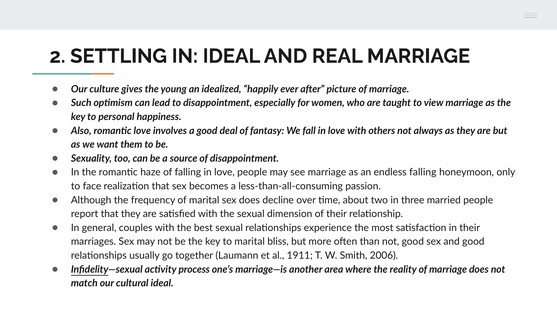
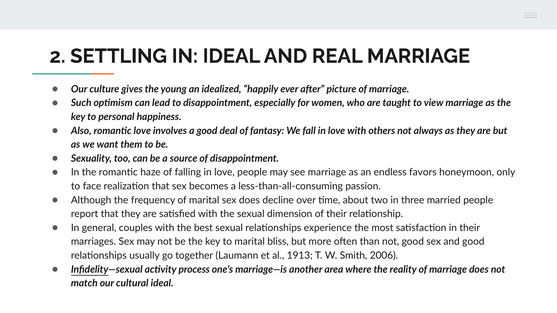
endless falling: falling -> favors (423, 173)
1911: 1911 -> 1913 (300, 256)
